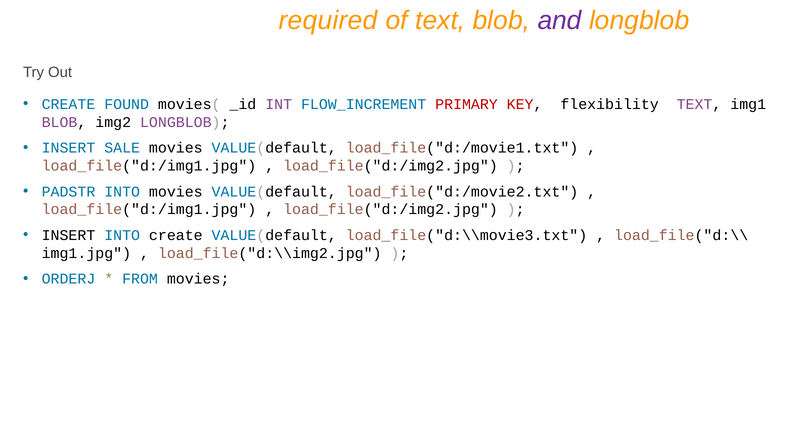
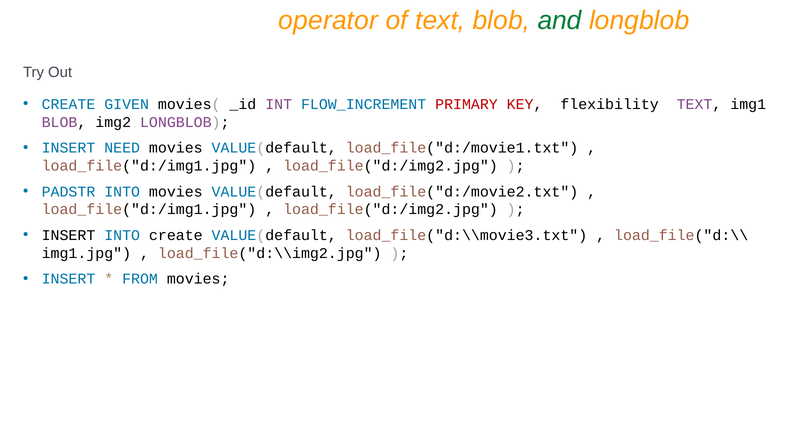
required: required -> operator (328, 21)
and colour: purple -> green (560, 21)
FOUND: FOUND -> GIVEN (127, 104)
SALE: SALE -> NEED (122, 148)
ORDERJ: ORDERJ -> INSERT (68, 279)
